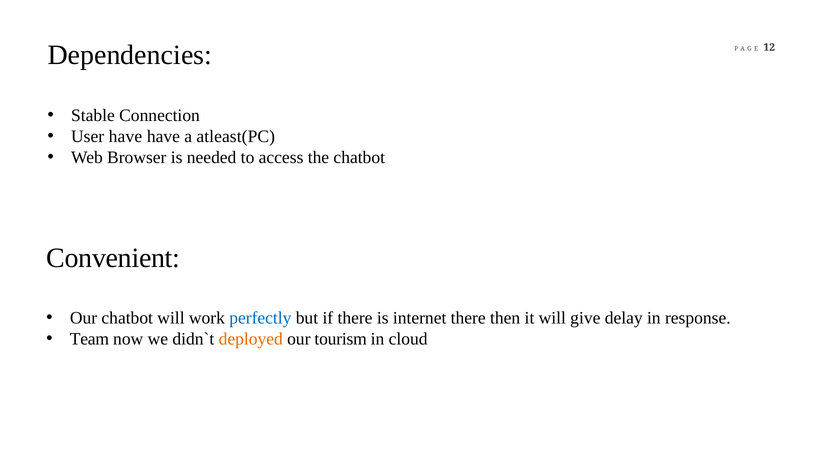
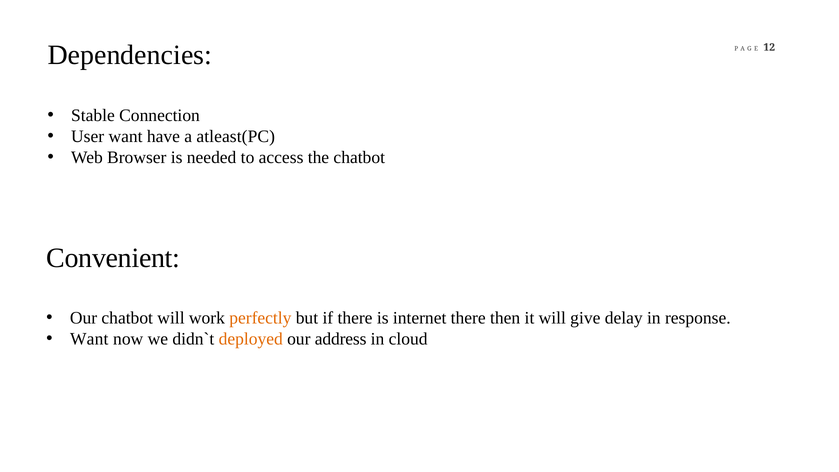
User have: have -> want (126, 136)
perfectly colour: blue -> orange (260, 318)
Team: Team -> Want (89, 339)
tourism: tourism -> address (341, 339)
